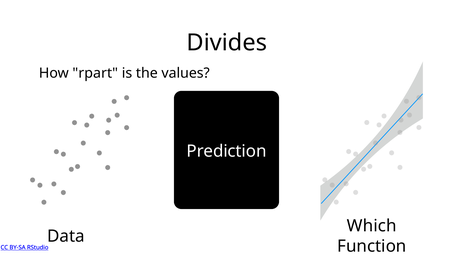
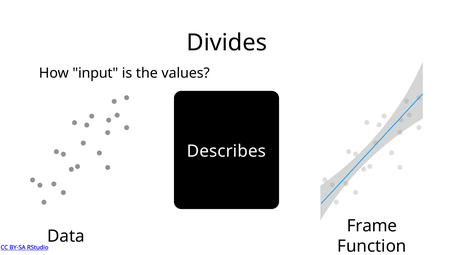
rpart: rpart -> input (95, 73)
Prediction: Prediction -> Describes (226, 151)
Which: Which -> Frame (372, 226)
